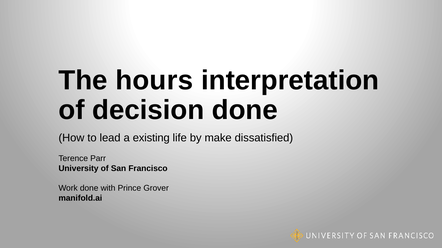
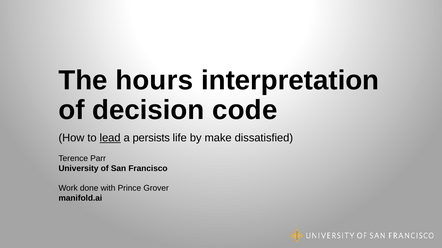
decision done: done -> code (245, 110)
lead underline: none -> present (110, 138)
existing: existing -> persists (151, 138)
